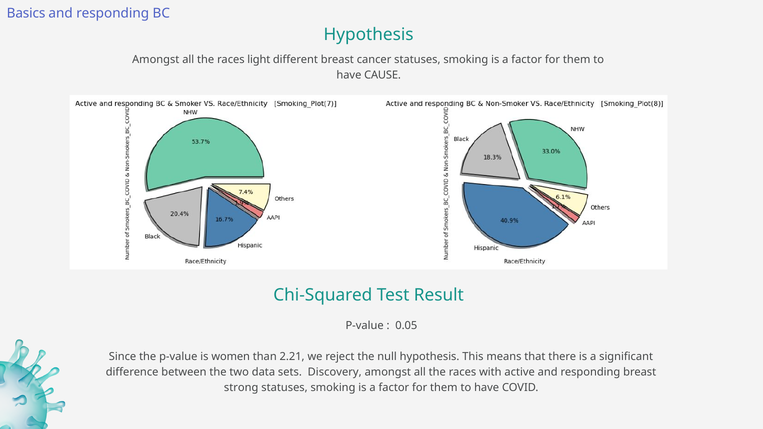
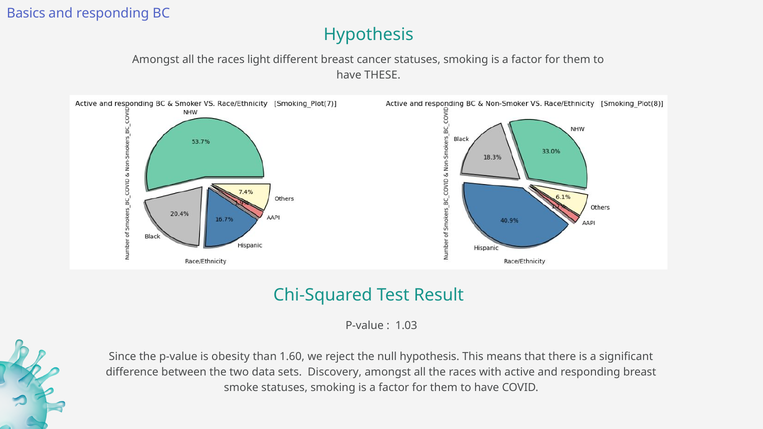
CAUSE: CAUSE -> THESE (382, 75)
0.05: 0.05 -> 1.03 (406, 326)
women: women -> obesity (231, 357)
2.21: 2.21 -> 1.60 (292, 357)
strong: strong -> smoke (241, 388)
